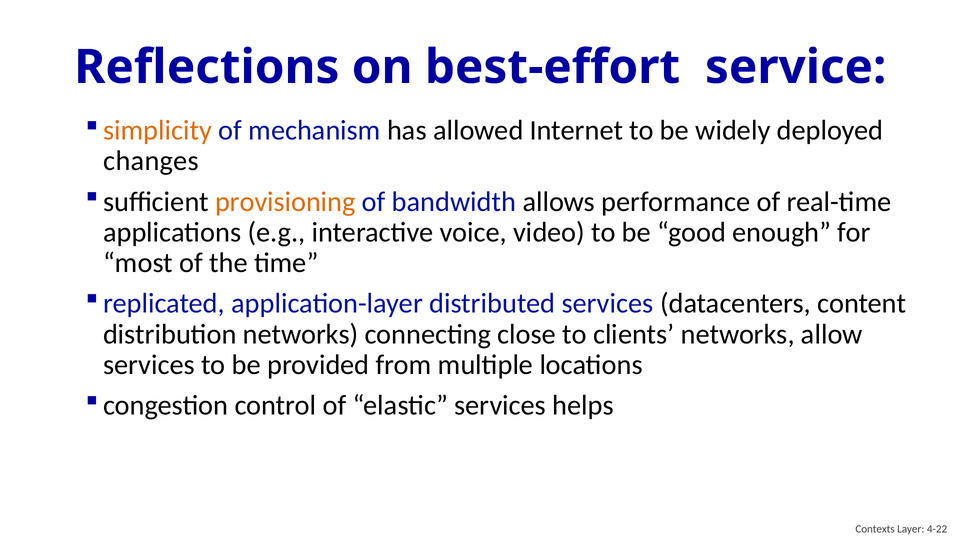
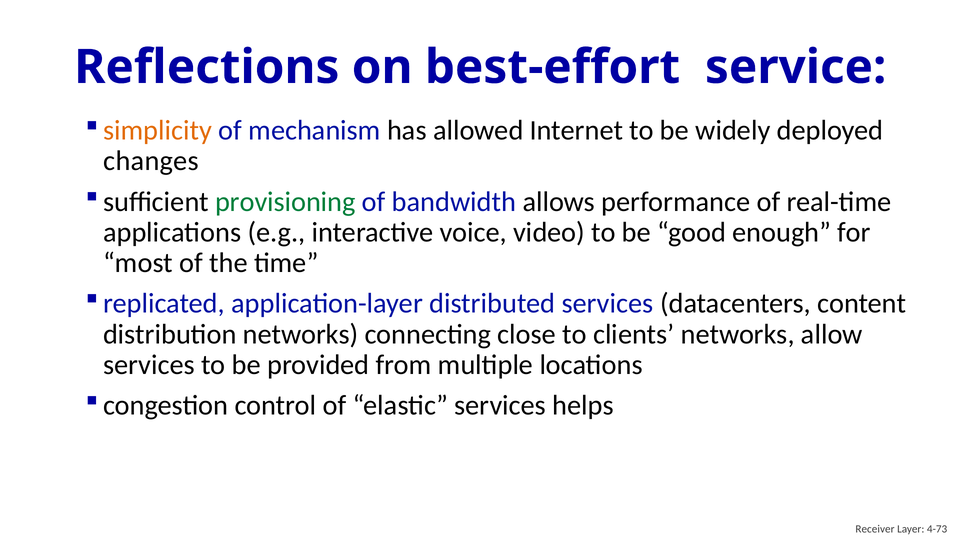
provisioning colour: orange -> green (285, 202)
Contexts: Contexts -> Receiver (875, 529)
4-22: 4-22 -> 4-73 (937, 529)
